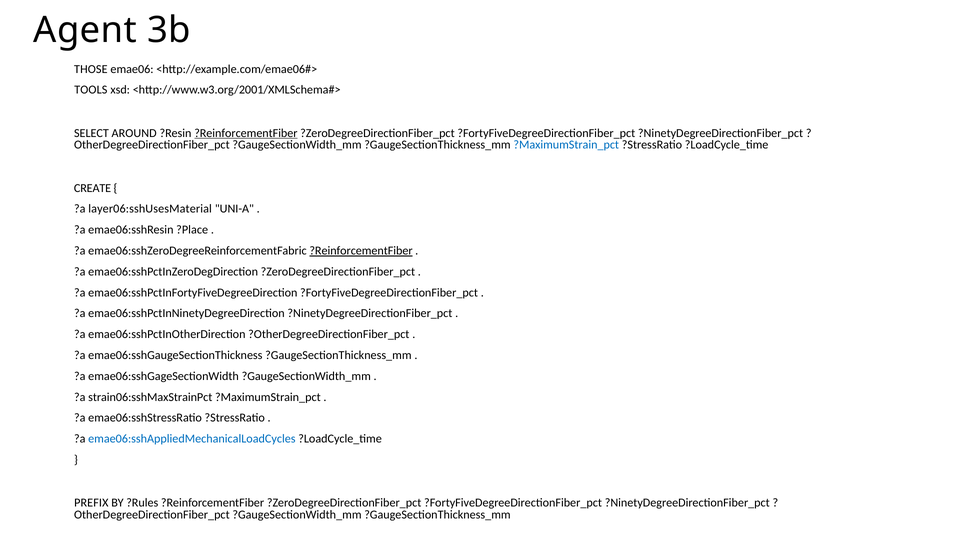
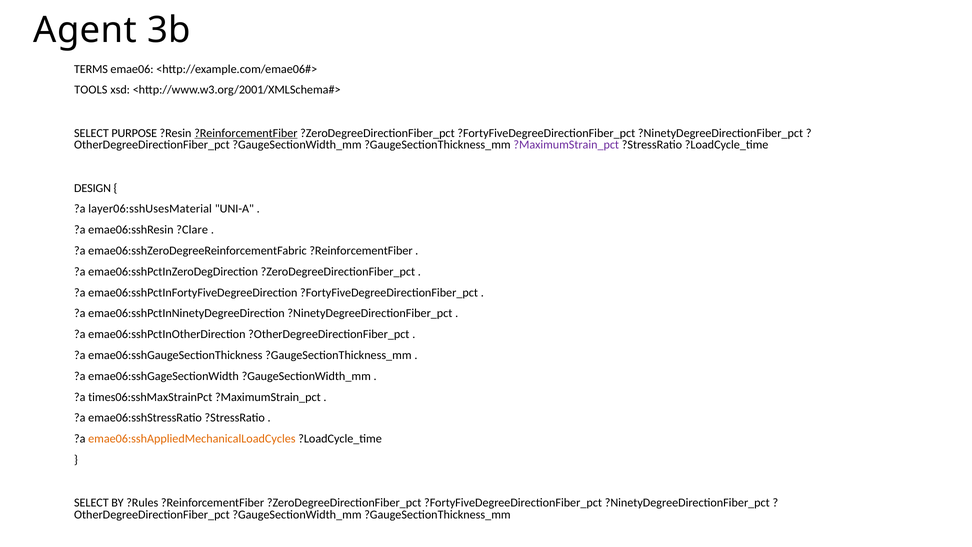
THOSE: THOSE -> TERMS (91, 69)
AROUND: AROUND -> PURPOSE (134, 133)
?MaximumStrain_pct colour: blue -> purple (566, 145)
CREATE: CREATE -> DESIGN (93, 188)
?Place: ?Place -> ?Clare (192, 230)
?ReinforcementFiber underline: present -> none (361, 251)
strain06:sshMaxStrainPct: strain06:sshMaxStrainPct -> times06:sshMaxStrainPct (150, 397)
emae06:sshAppliedMechanicalLoadCycles colour: blue -> orange (192, 439)
PREFIX: PREFIX -> SELECT (91, 503)
